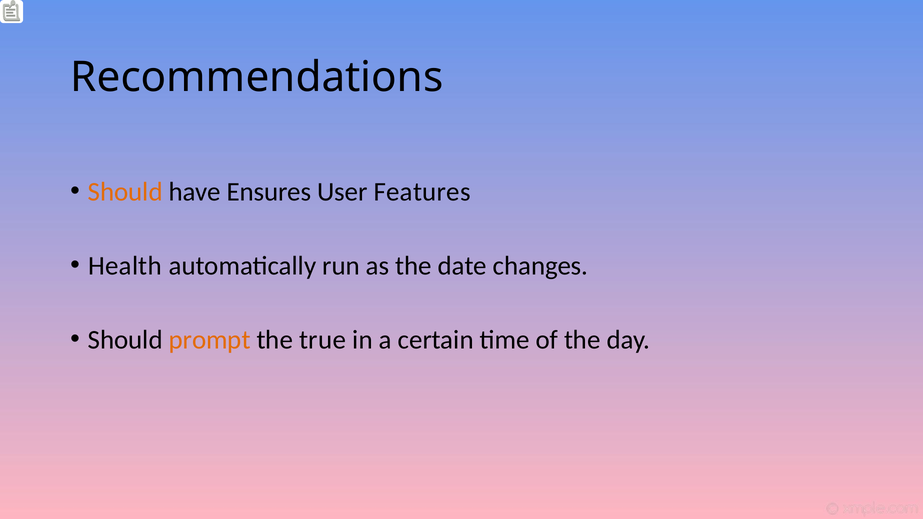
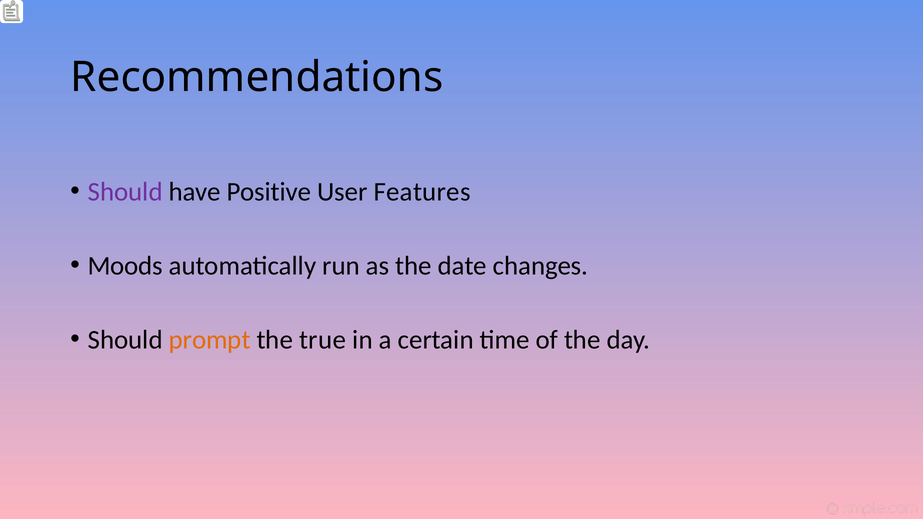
Should colour: orange -> purple (125, 192)
Ensures: Ensures -> Positive (269, 192)
Health: Health -> Moods (125, 266)
